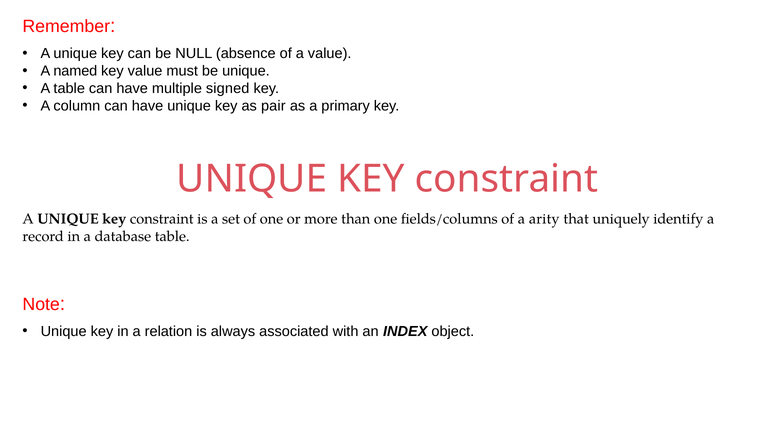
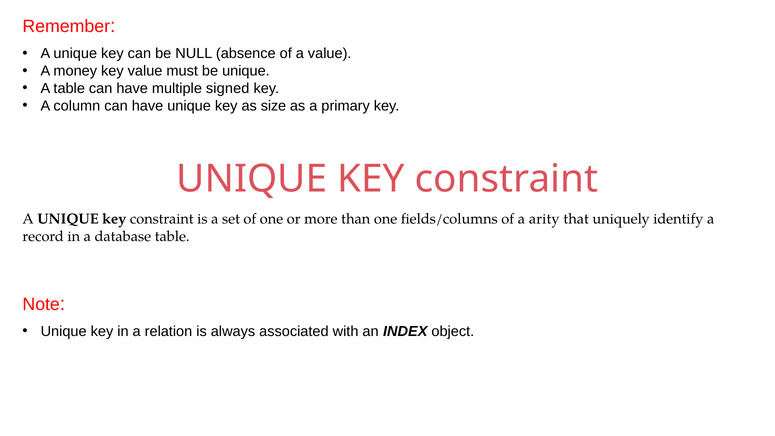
named: named -> money (75, 71)
pair: pair -> size (273, 106)
